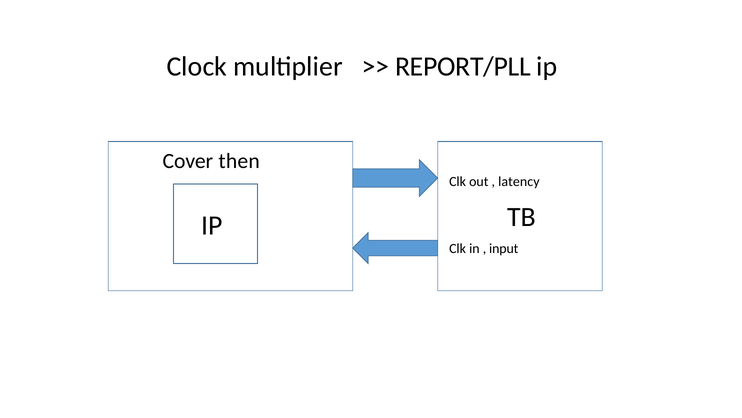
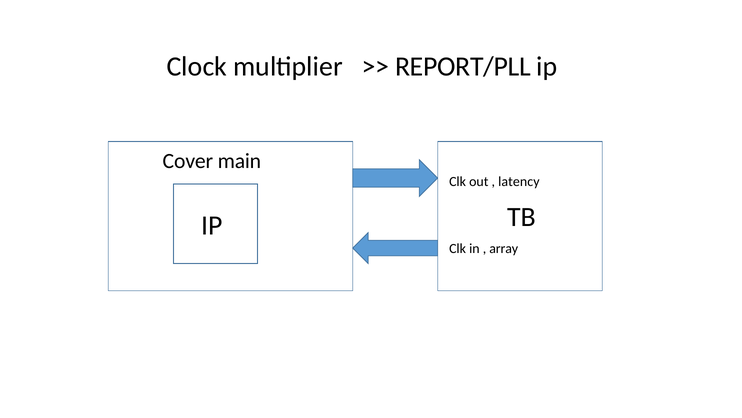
then: then -> main (239, 161)
input: input -> array (504, 248)
